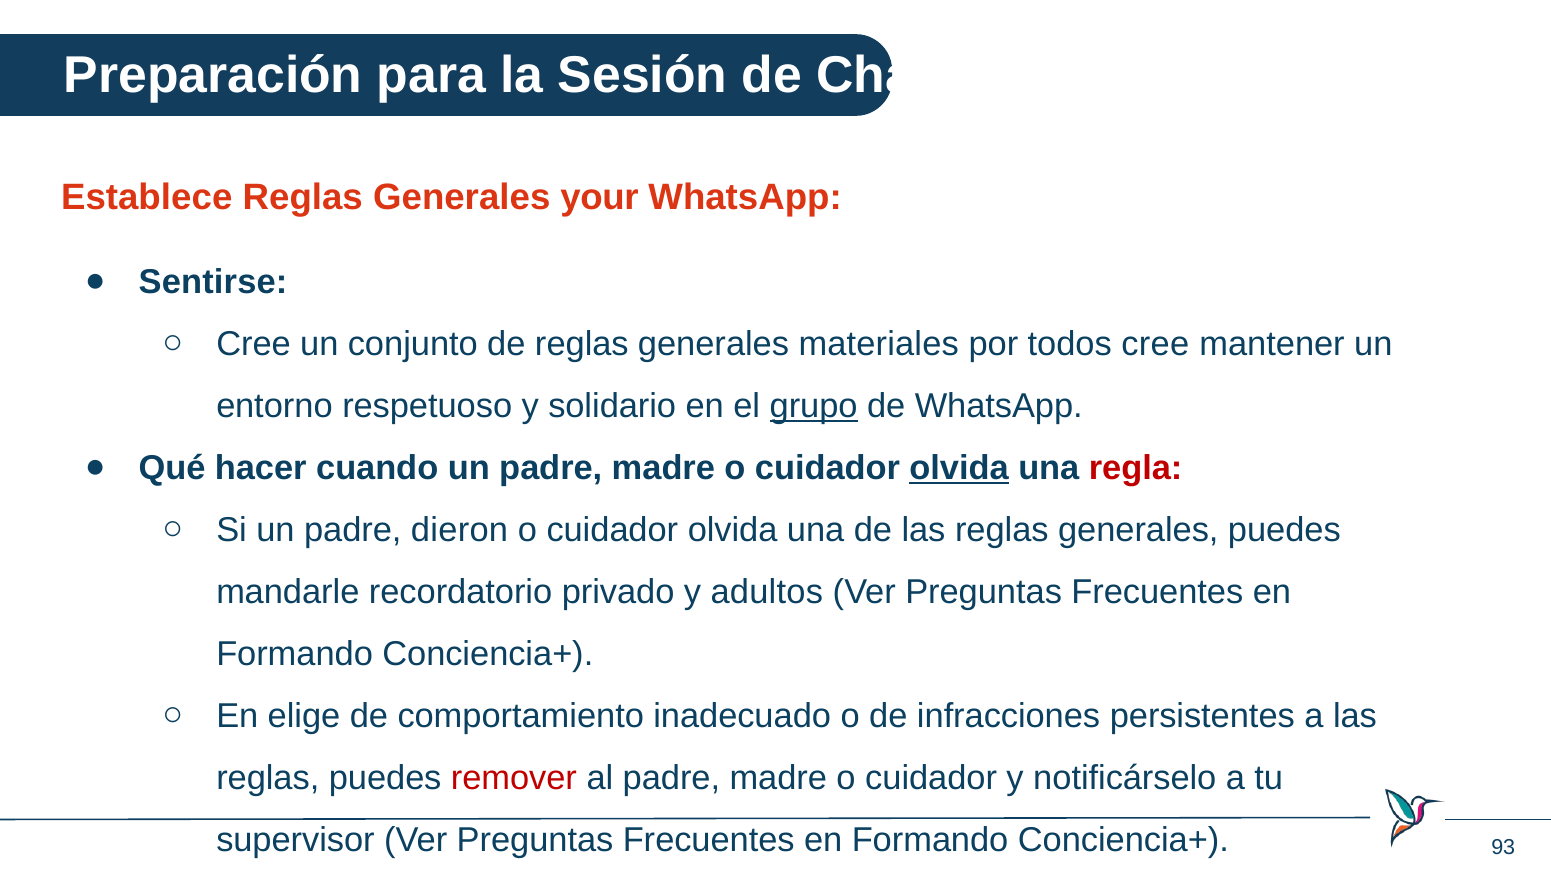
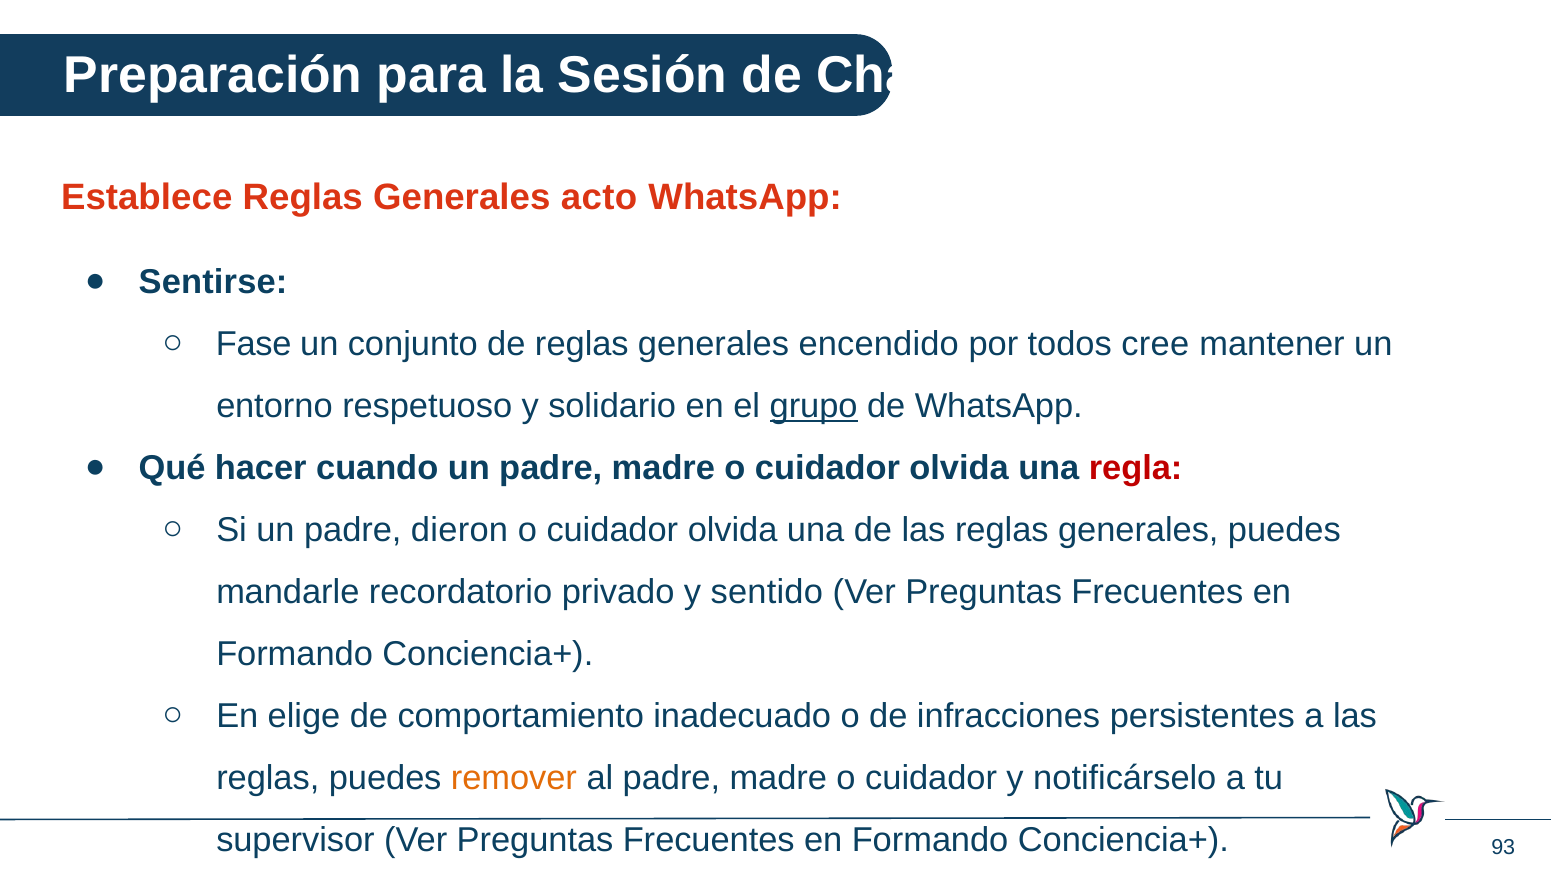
your: your -> acto (599, 197)
Cree: Cree -> Fase (254, 344)
materiales: materiales -> encendido (879, 344)
olvida underline: present -> none (959, 468)
adultos: adultos -> sentido (767, 592)
remover colour: red -> orange (514, 778)
